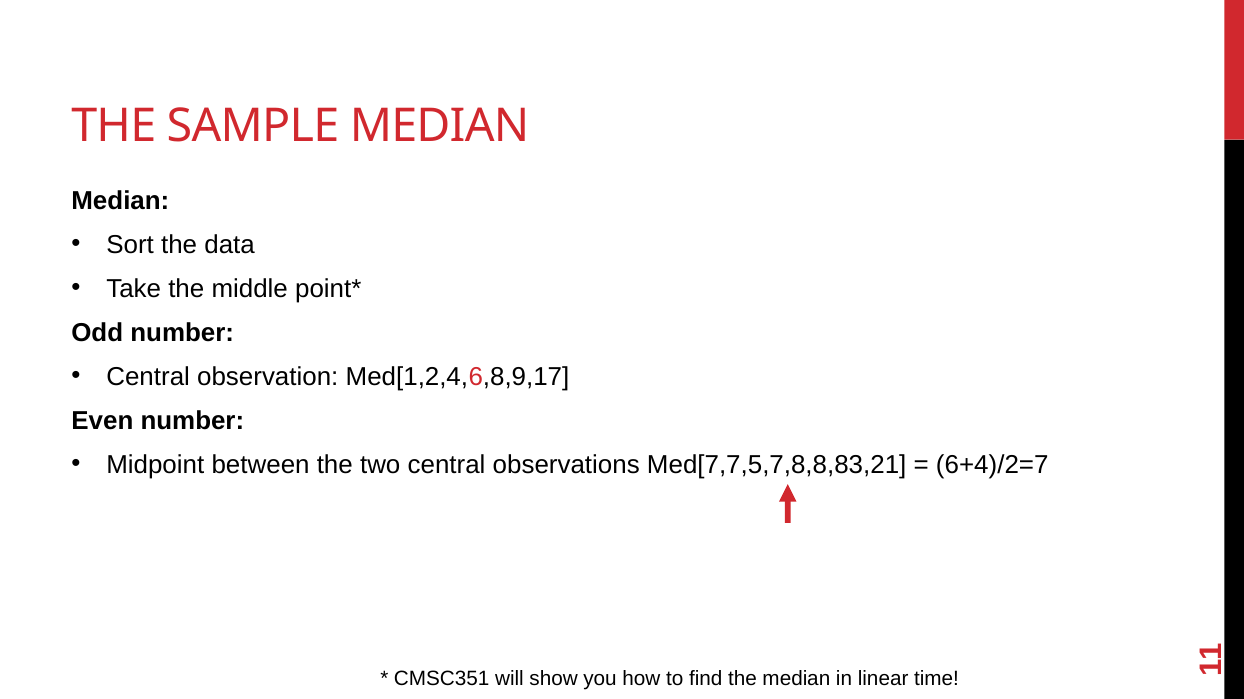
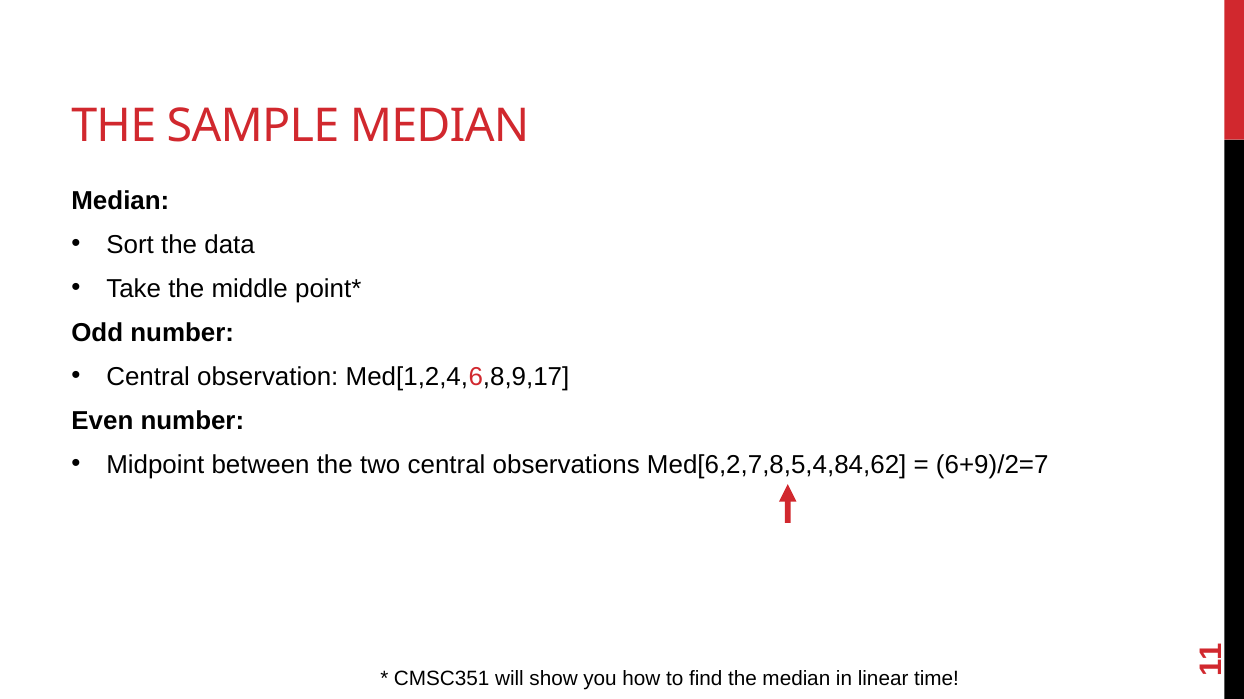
Med[7,7,5,7,8,8,83,21: Med[7,7,5,7,8,8,83,21 -> Med[6,2,7,8,5,4,84,62 (777, 465)
6+4)/2=7: 6+4)/2=7 -> 6+9)/2=7 (992, 465)
